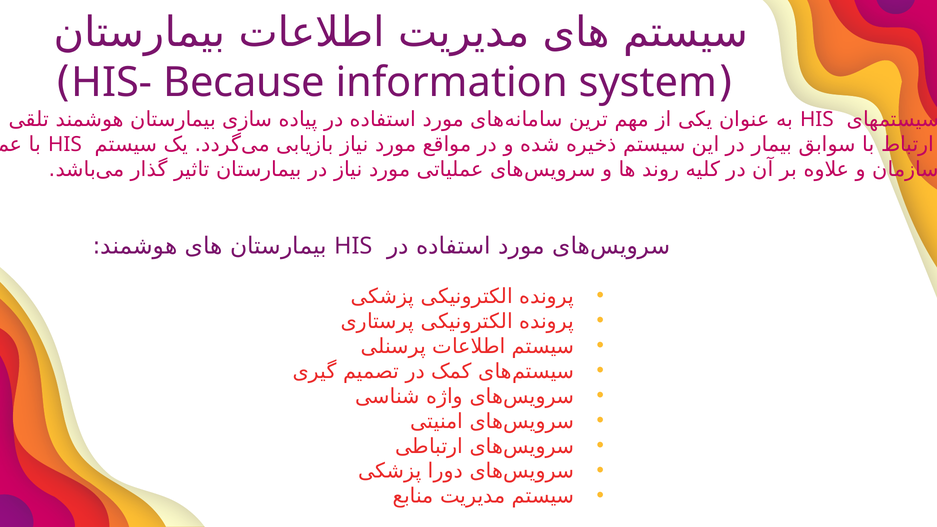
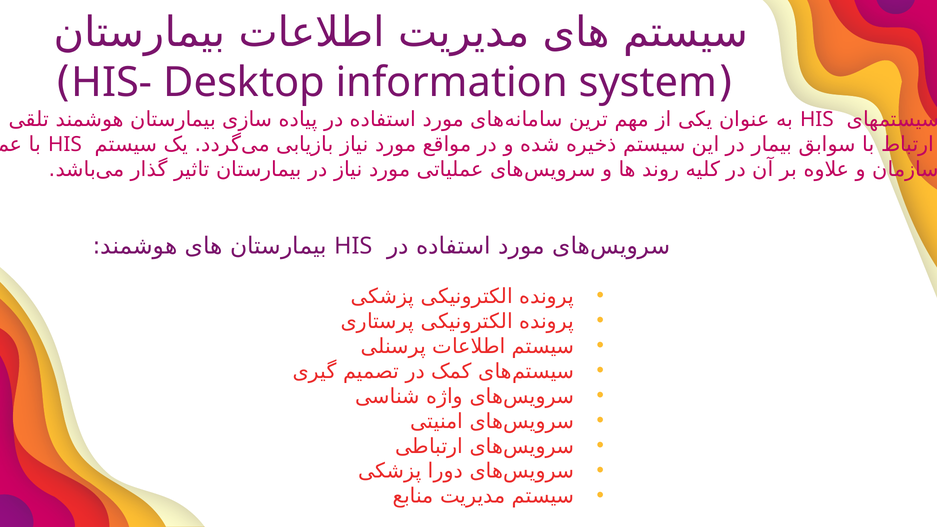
Because: Because -> Desktop (244, 82)
